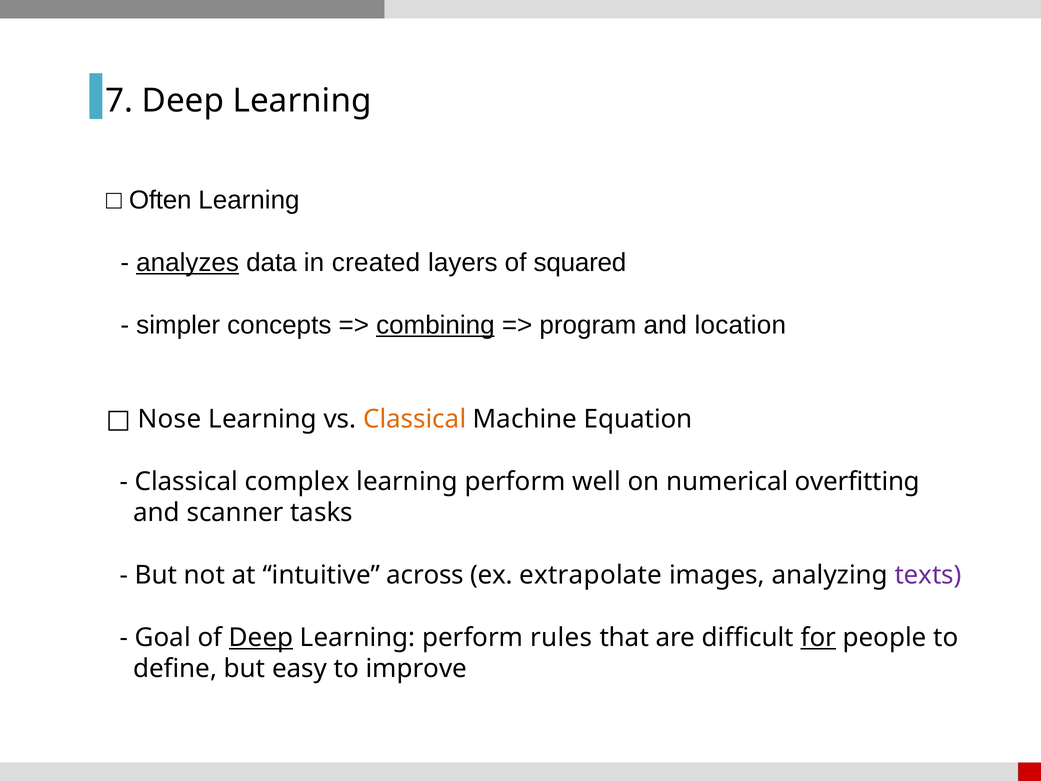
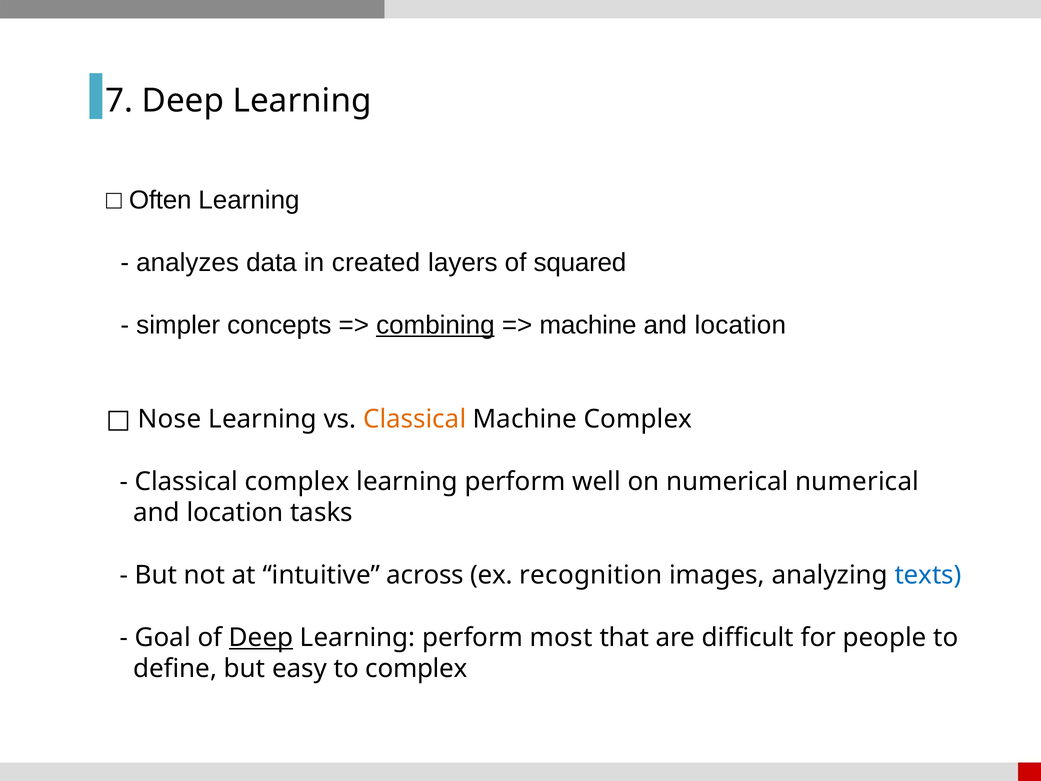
analyzes underline: present -> none (188, 263)
program: program -> machine (588, 325)
Machine Equation: Equation -> Complex (638, 419)
numerical overfitting: overfitting -> numerical (857, 481)
scanner: scanner -> location (235, 513)
extrapolate: extrapolate -> recognition (591, 575)
texts colour: purple -> blue (928, 575)
rules: rules -> most (561, 637)
for underline: present -> none (818, 637)
to improve: improve -> complex (416, 669)
